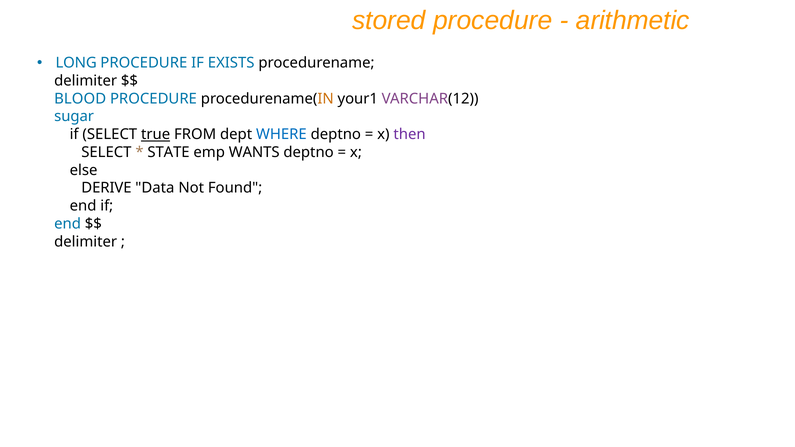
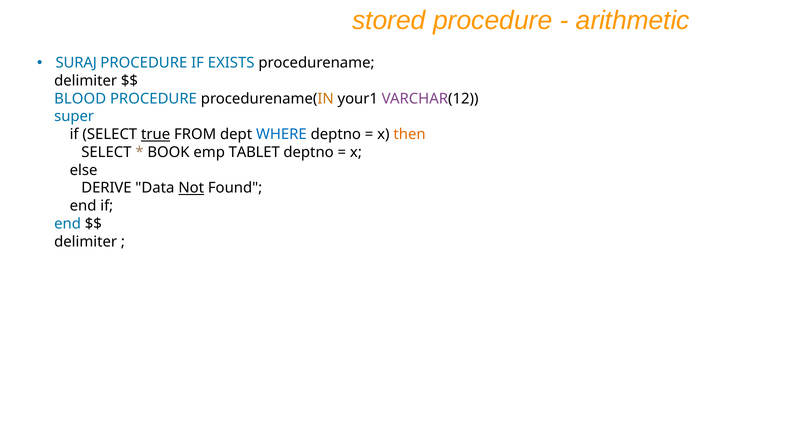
LONG: LONG -> SURAJ (76, 63)
sugar: sugar -> super (74, 117)
then colour: purple -> orange (410, 134)
STATE: STATE -> BOOK (168, 152)
WANTS: WANTS -> TABLET (254, 152)
Not underline: none -> present (191, 188)
